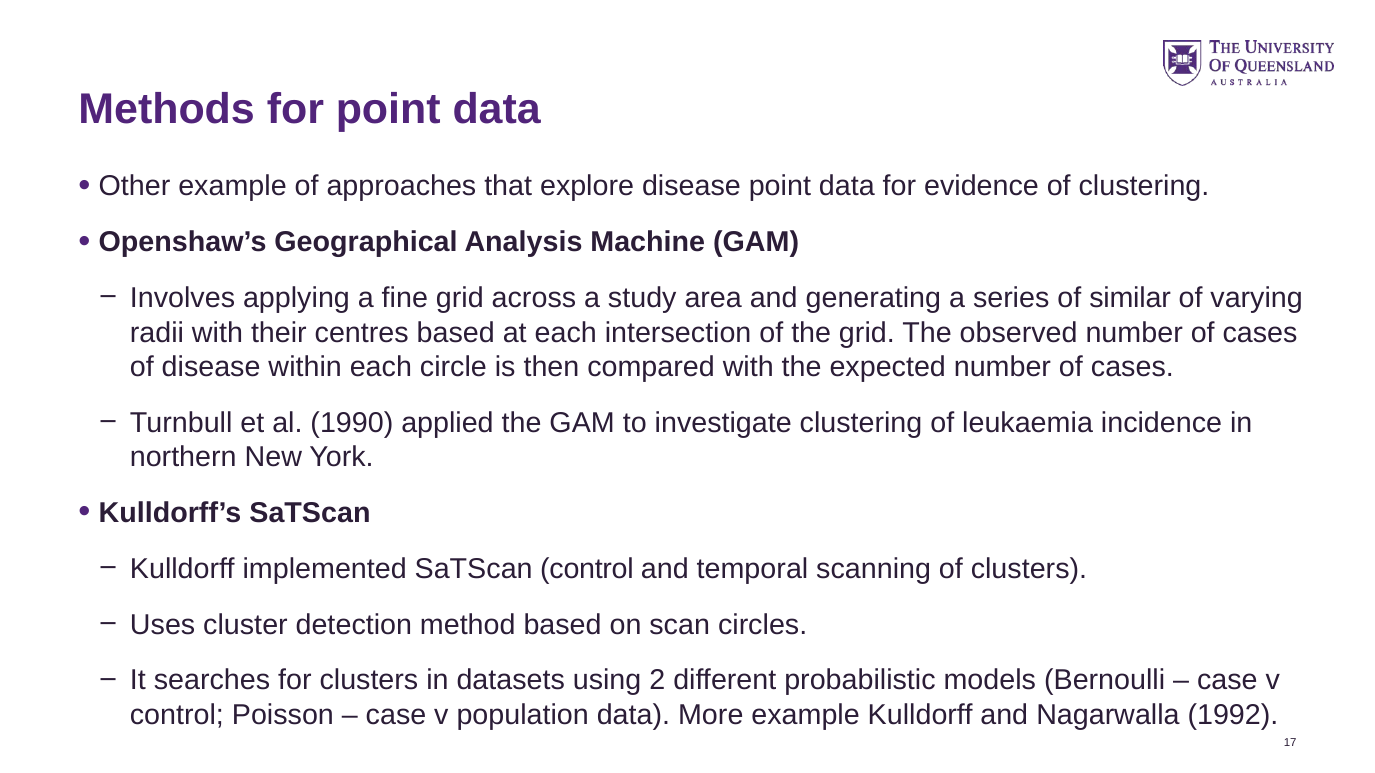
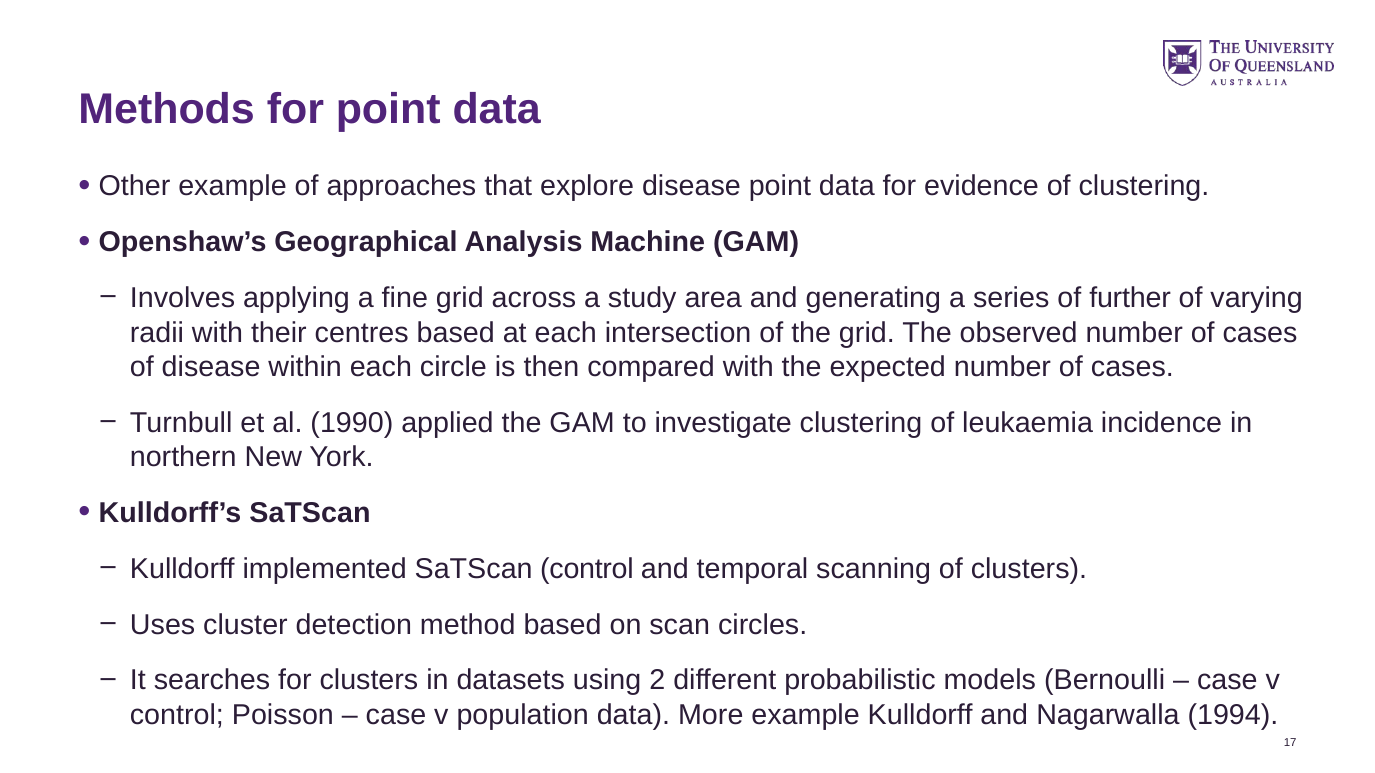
similar: similar -> further (1130, 298)
1992: 1992 -> 1994 (1233, 715)
